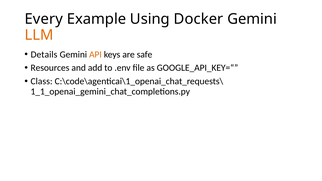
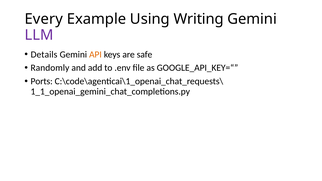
Docker: Docker -> Writing (199, 19)
LLM colour: orange -> purple (39, 35)
Resources: Resources -> Randomly (50, 68)
Class: Class -> Ports (42, 81)
